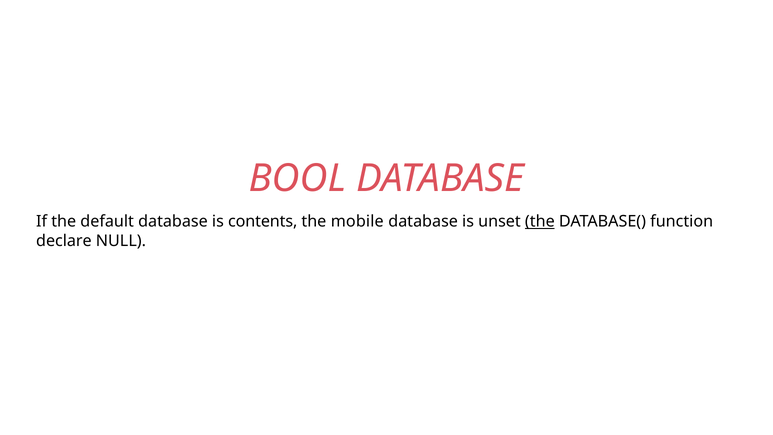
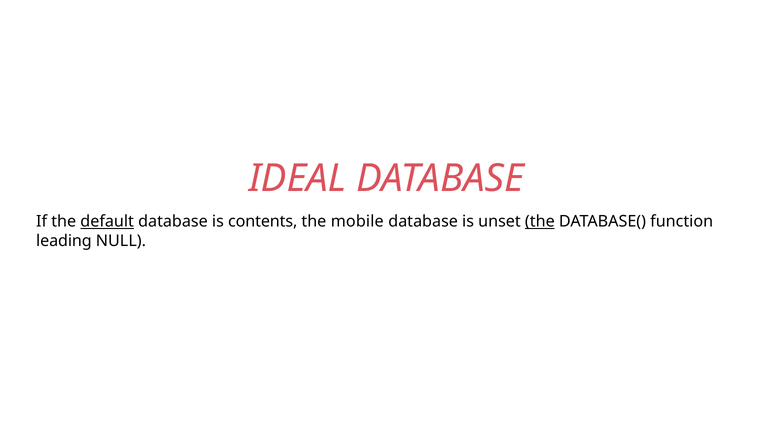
BOOL: BOOL -> IDEAL (297, 178)
default underline: none -> present (107, 221)
declare: declare -> leading (64, 241)
